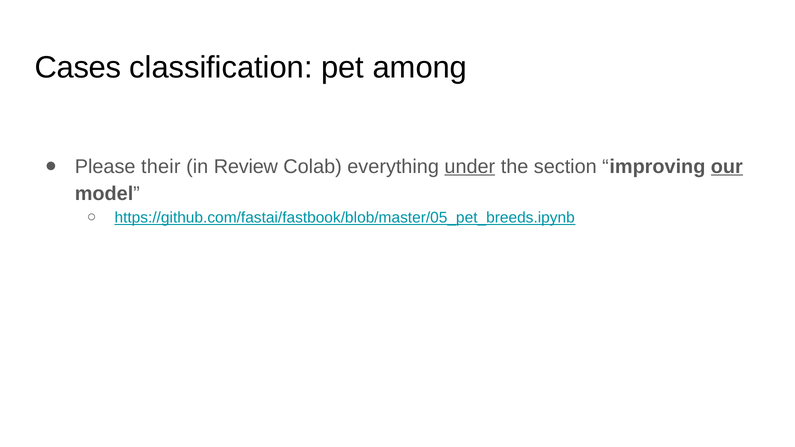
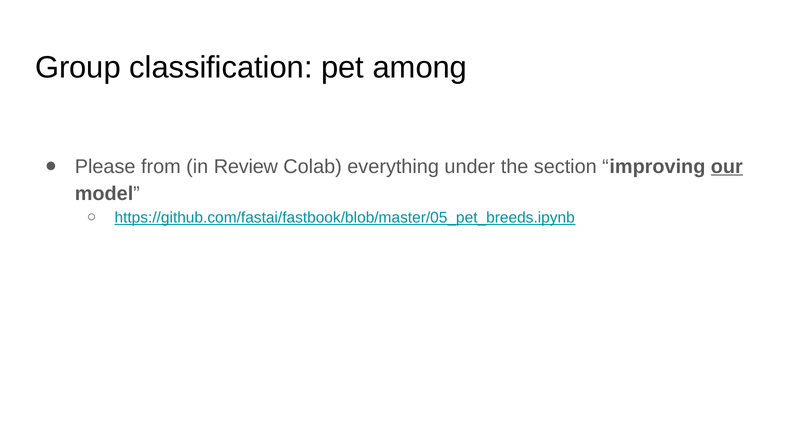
Cases: Cases -> Group (78, 67)
their: their -> from (161, 167)
under underline: present -> none (470, 167)
